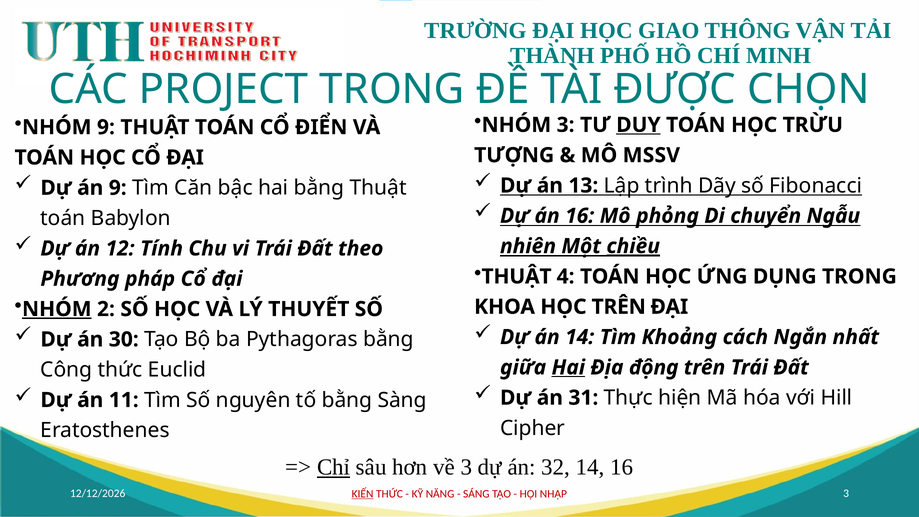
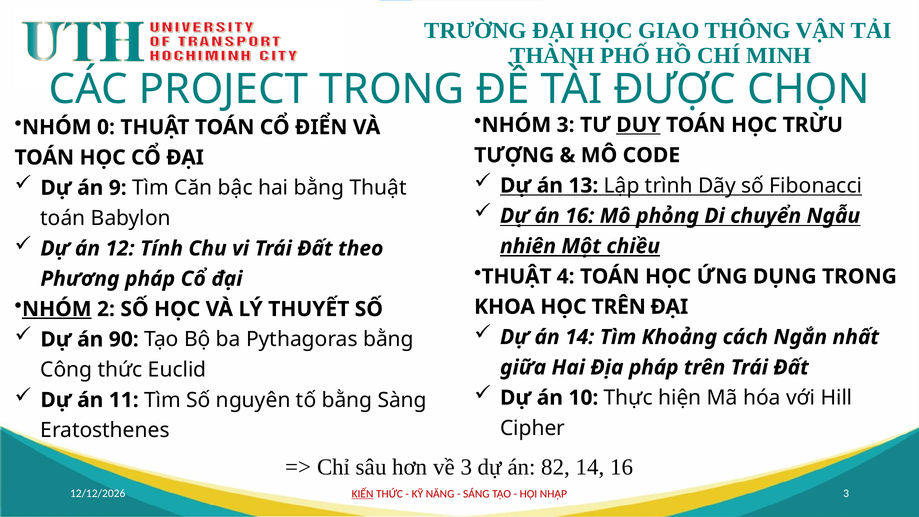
NHÓM 9: 9 -> 0 (106, 127)
MSSV: MSSV -> CODE (651, 155)
chiều underline: present -> none (633, 246)
30: 30 -> 90 (124, 339)
Hai underline: present -> none (568, 367)
Địa động: động -> pháp (654, 367)
31: 31 -> 10 (583, 398)
Chỉ underline: present -> none (334, 467)
32: 32 -> 82 (556, 467)
